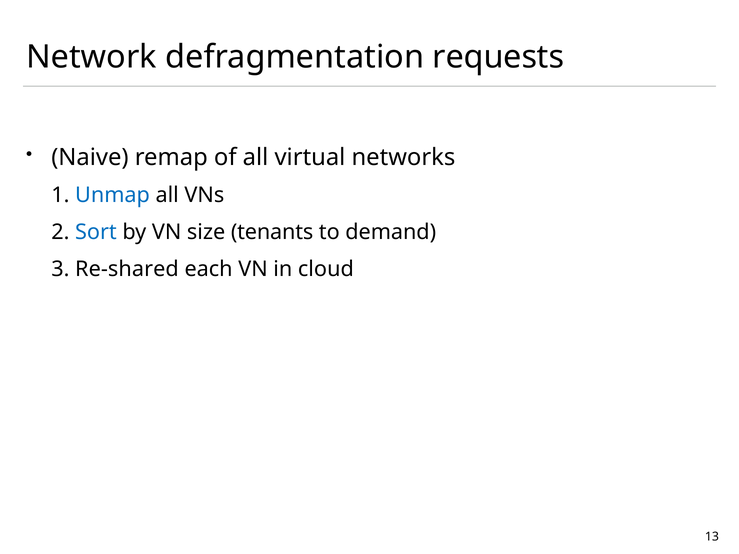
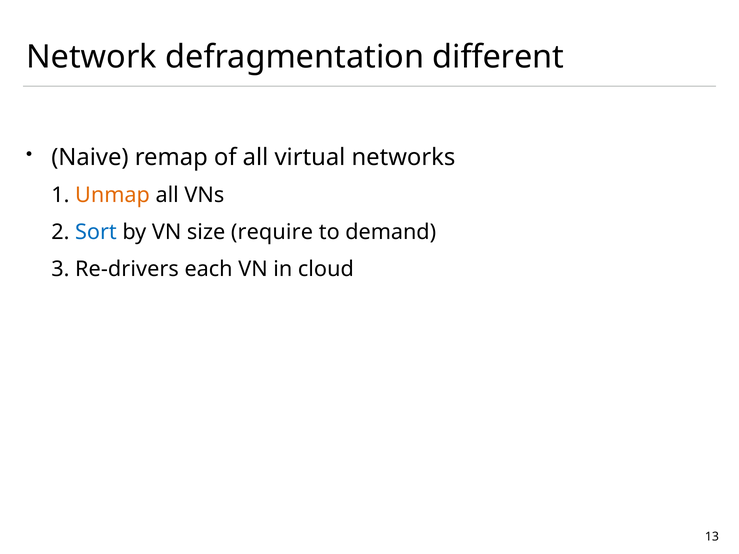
requests: requests -> different (498, 57)
Unmap colour: blue -> orange (113, 195)
tenants: tenants -> require (272, 232)
Re-shared: Re-shared -> Re-drivers (127, 269)
